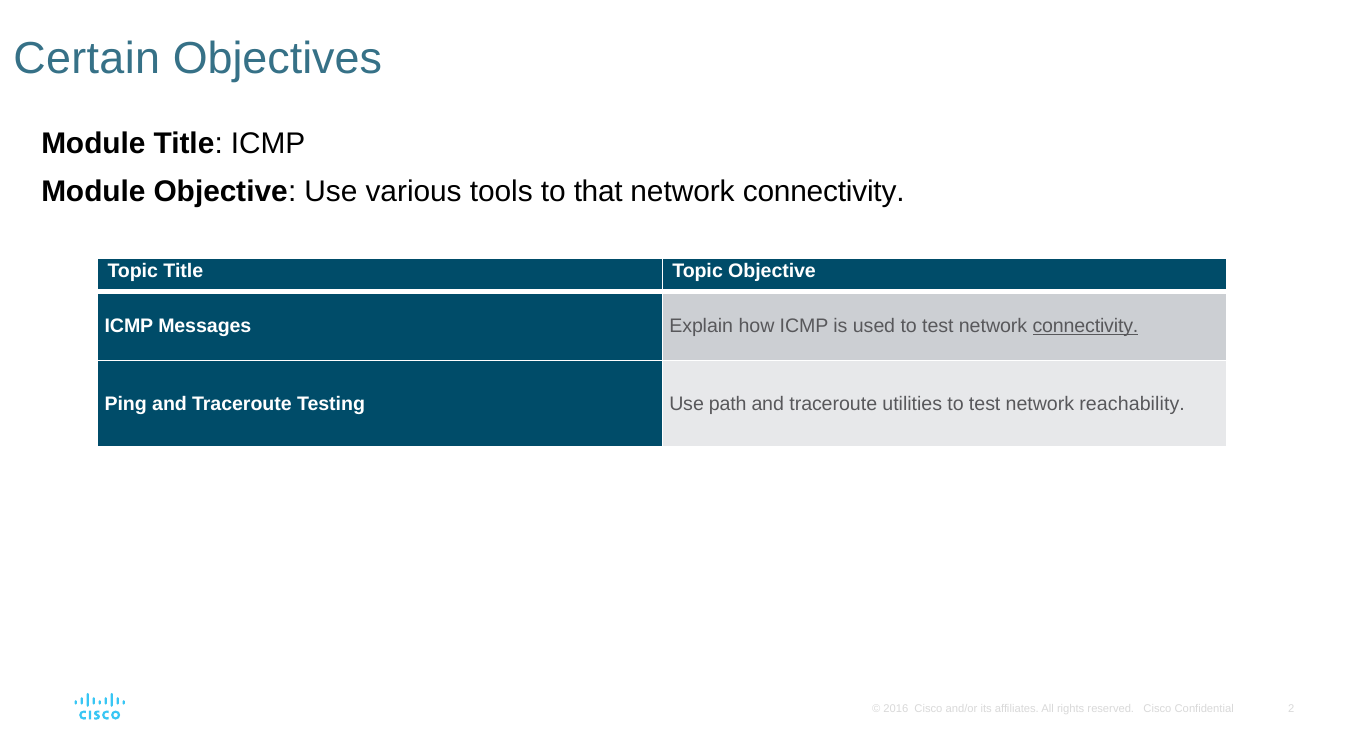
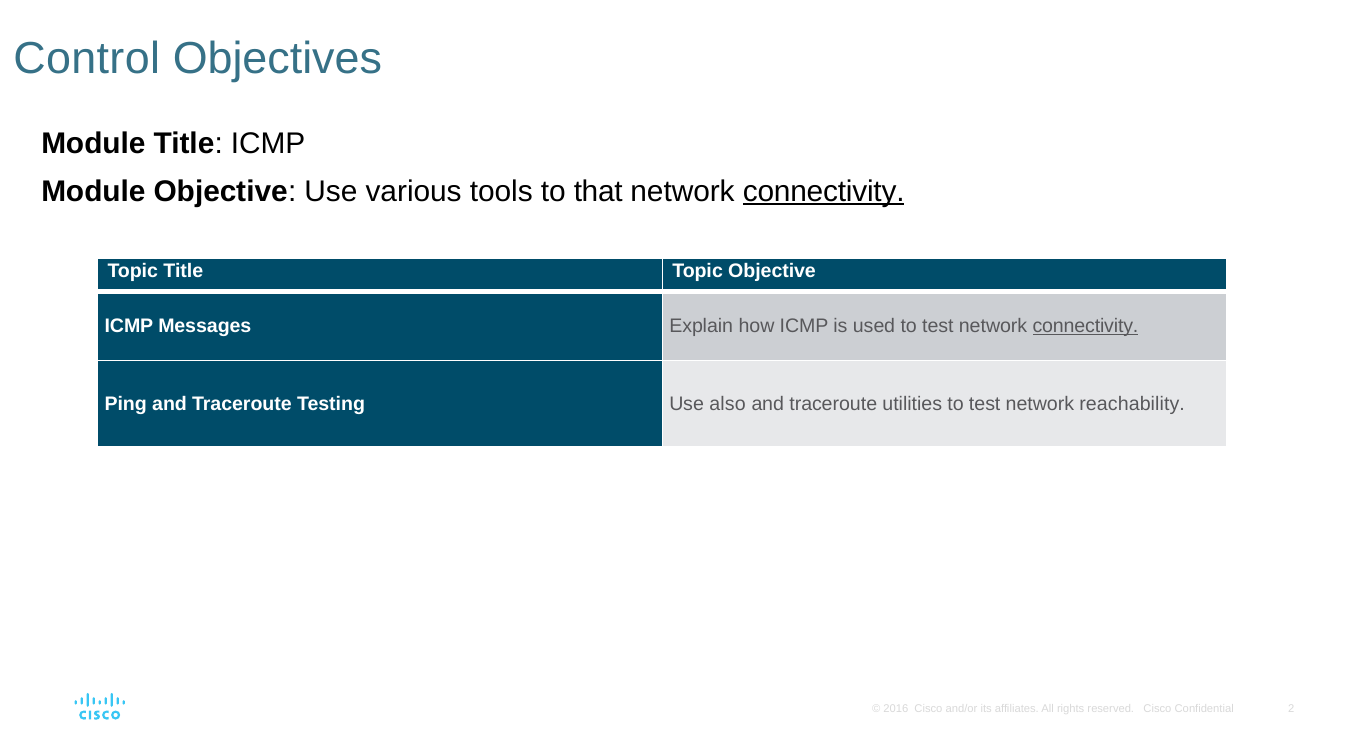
Certain: Certain -> Control (87, 58)
connectivity underline: none -> present (824, 191)
path: path -> also (728, 404)
